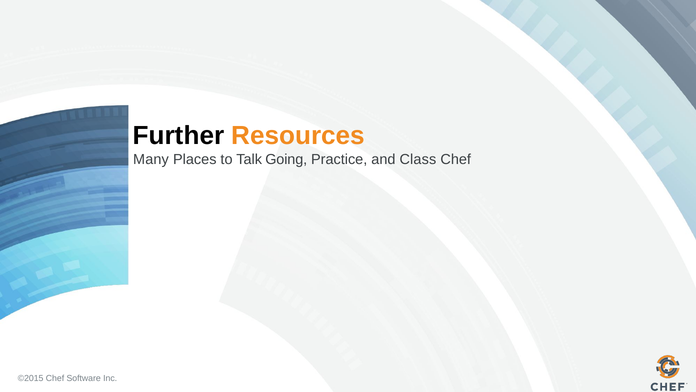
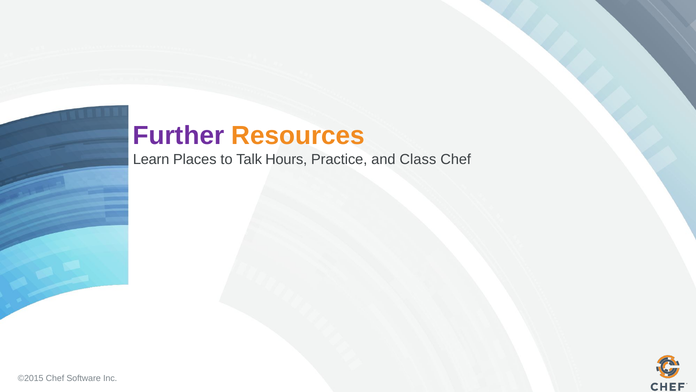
Further colour: black -> purple (179, 135)
Many: Many -> Learn (151, 159)
Going: Going -> Hours (286, 159)
